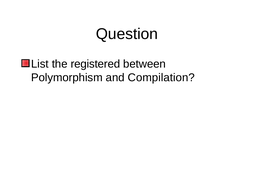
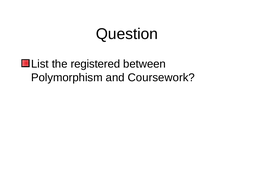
Compilation: Compilation -> Coursework (161, 77)
